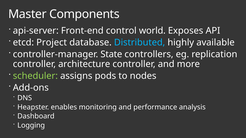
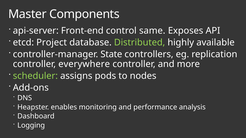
world: world -> same (152, 31)
Distributed colour: light blue -> light green (140, 43)
architecture: architecture -> everywhere (84, 64)
